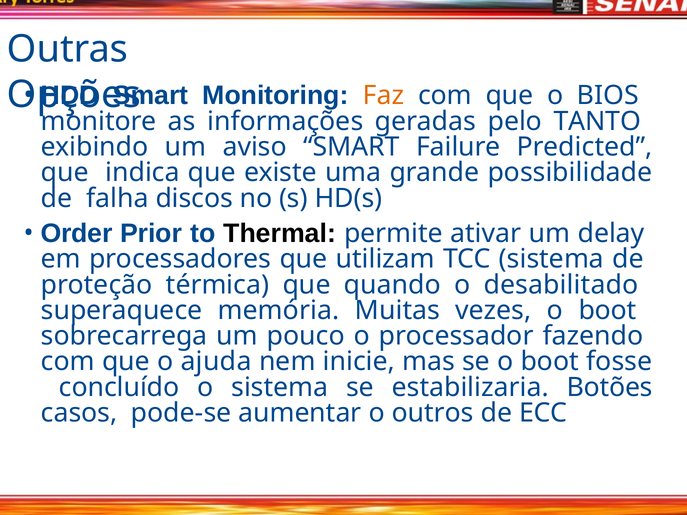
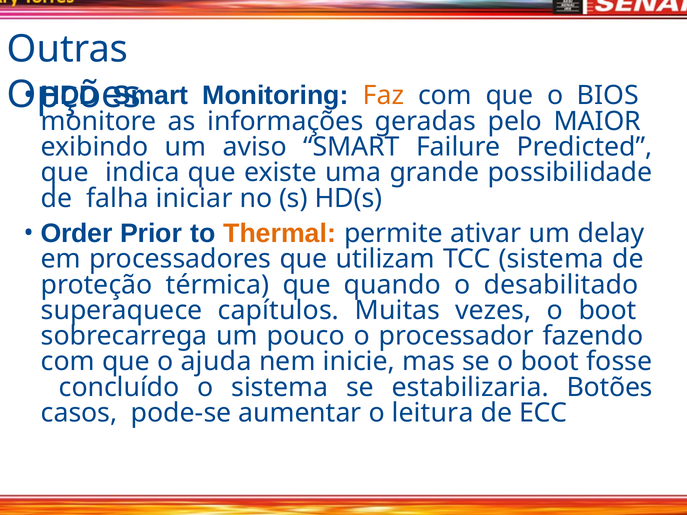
TANTO: TANTO -> MAIOR (597, 121)
discos: discos -> iniciar (194, 198)
Thermal colour: black -> orange (280, 233)
memória: memória -> capítulos (278, 311)
outros: outros -> leitura (433, 413)
